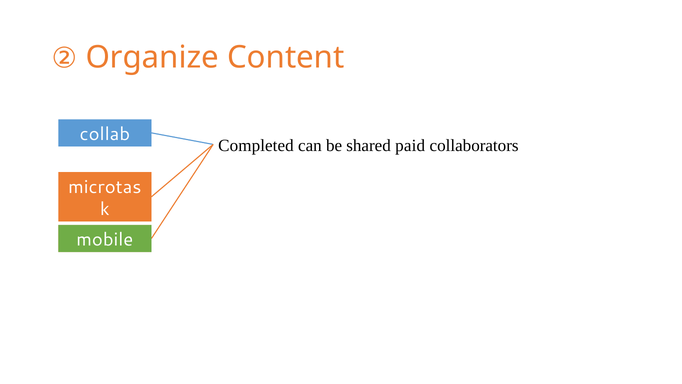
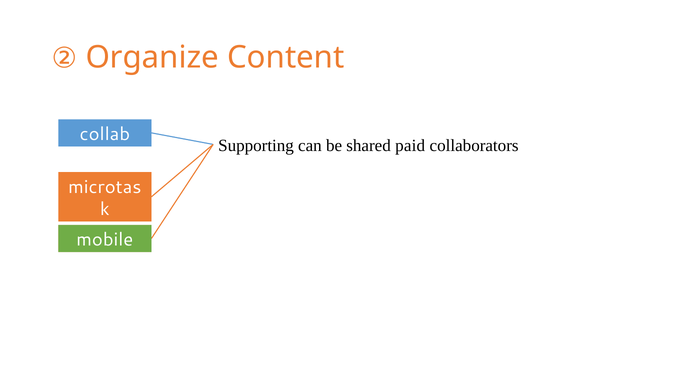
Completed: Completed -> Supporting (256, 145)
